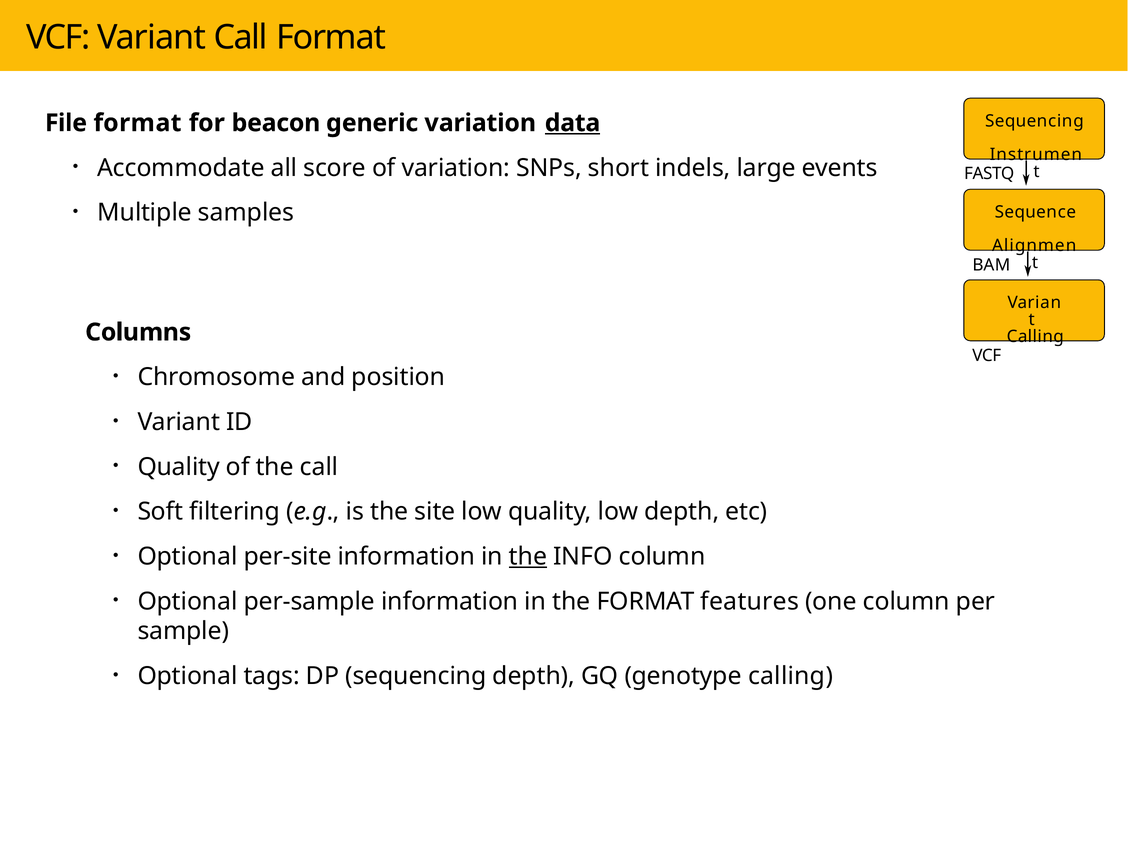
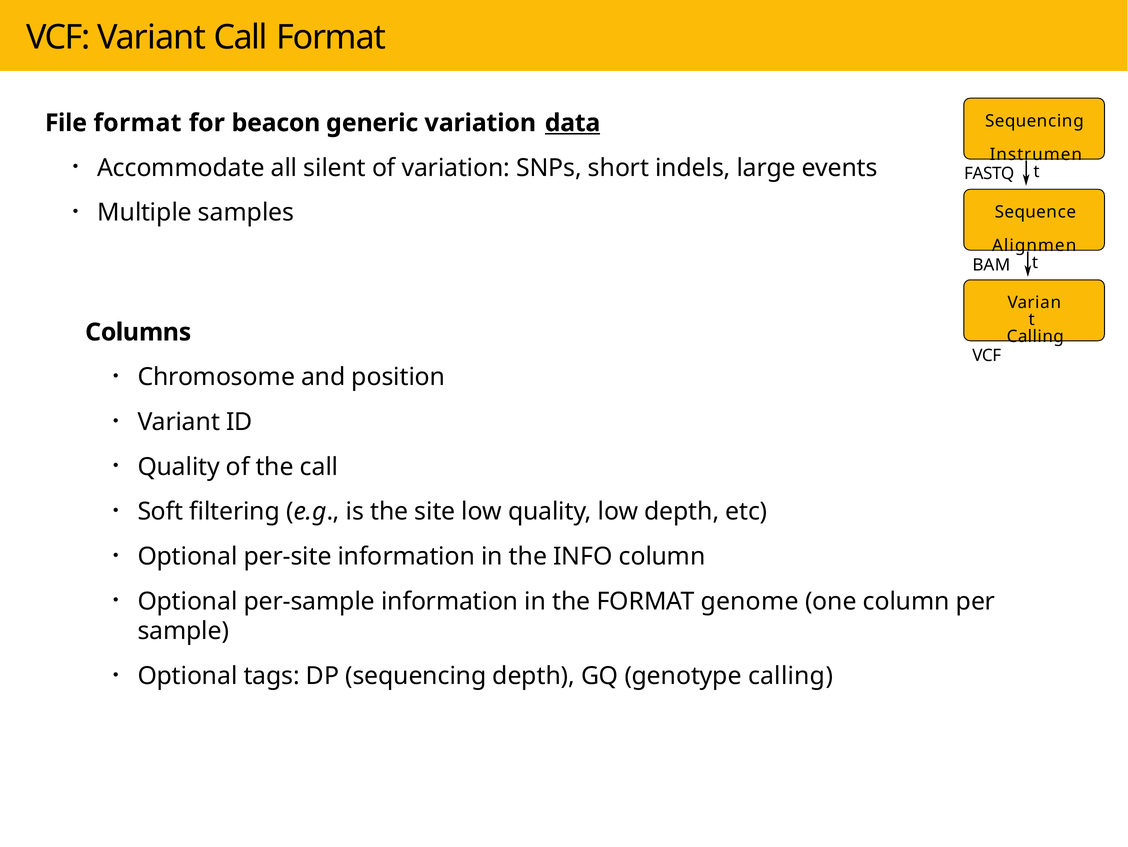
score: score -> silent (335, 168)
the underline: present -> none (528, 556)
features: features -> genome (750, 601)
